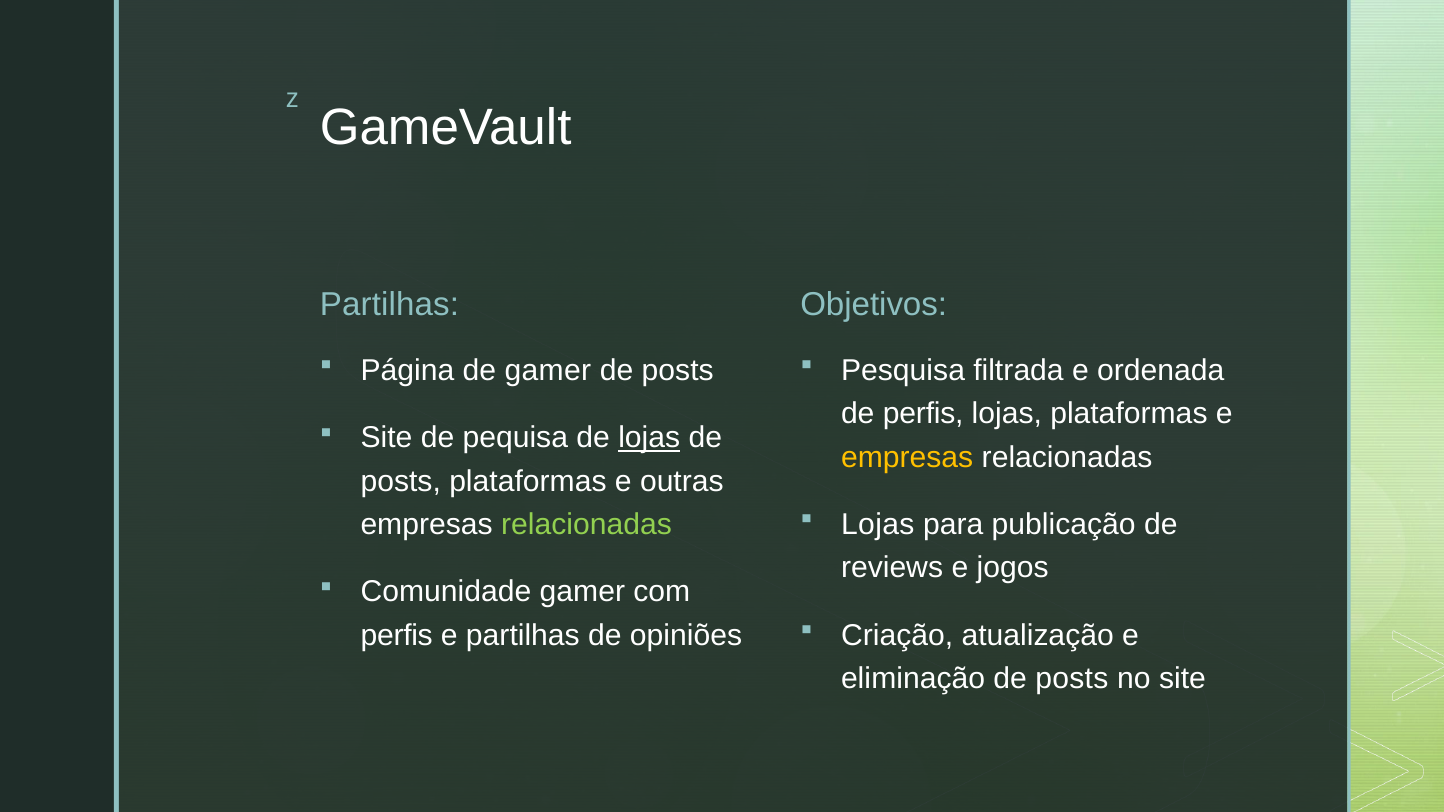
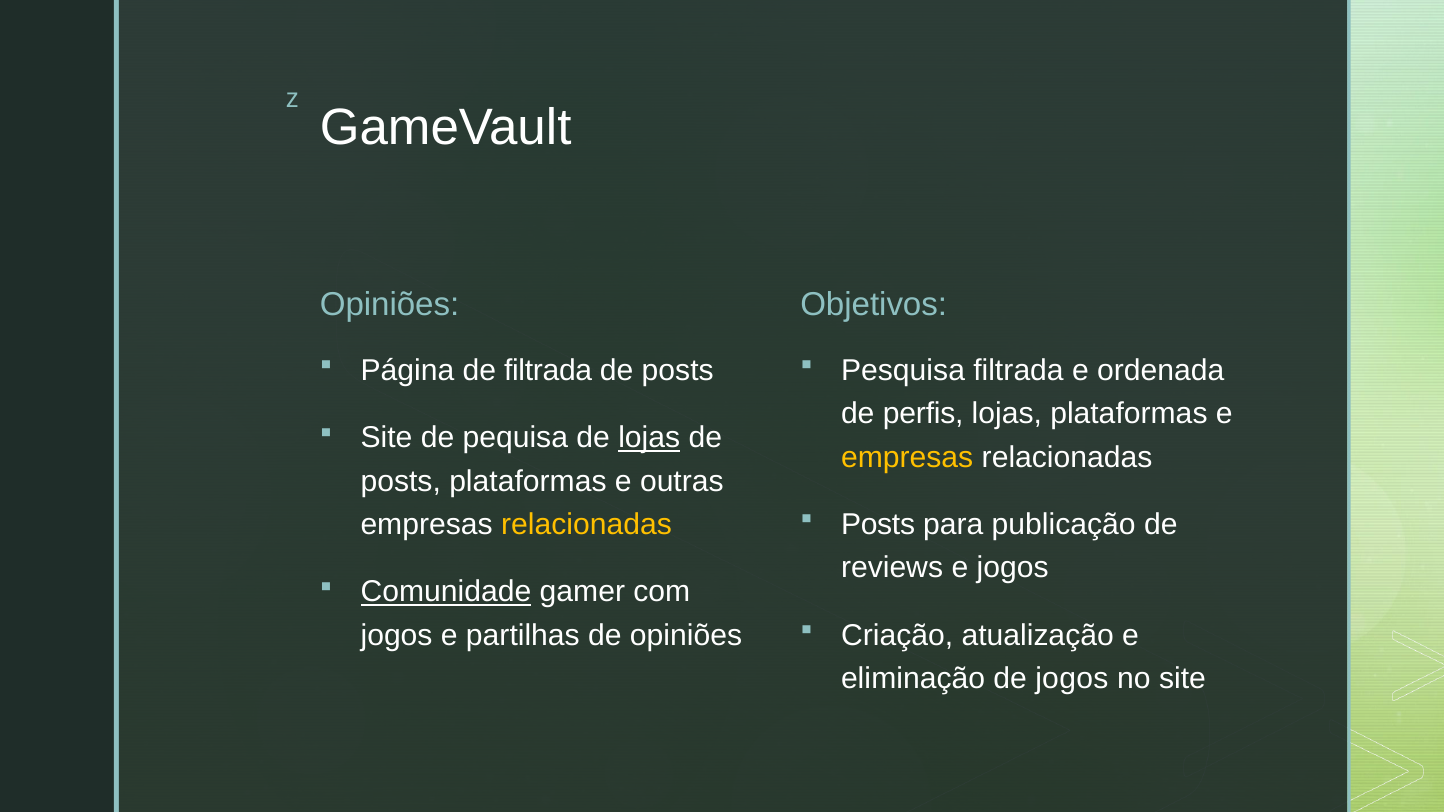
Partilhas: Partilhas -> Opiniões (390, 305)
de gamer: gamer -> filtrada (548, 371)
Lojas: Lojas -> Posts (878, 525)
relacionadas colour: light green -> yellow (587, 525)
Comunidade underline: none -> present (446, 592)
perfis: perfis -> jogos (397, 636)
eliminação de posts: posts -> jogos (1072, 679)
